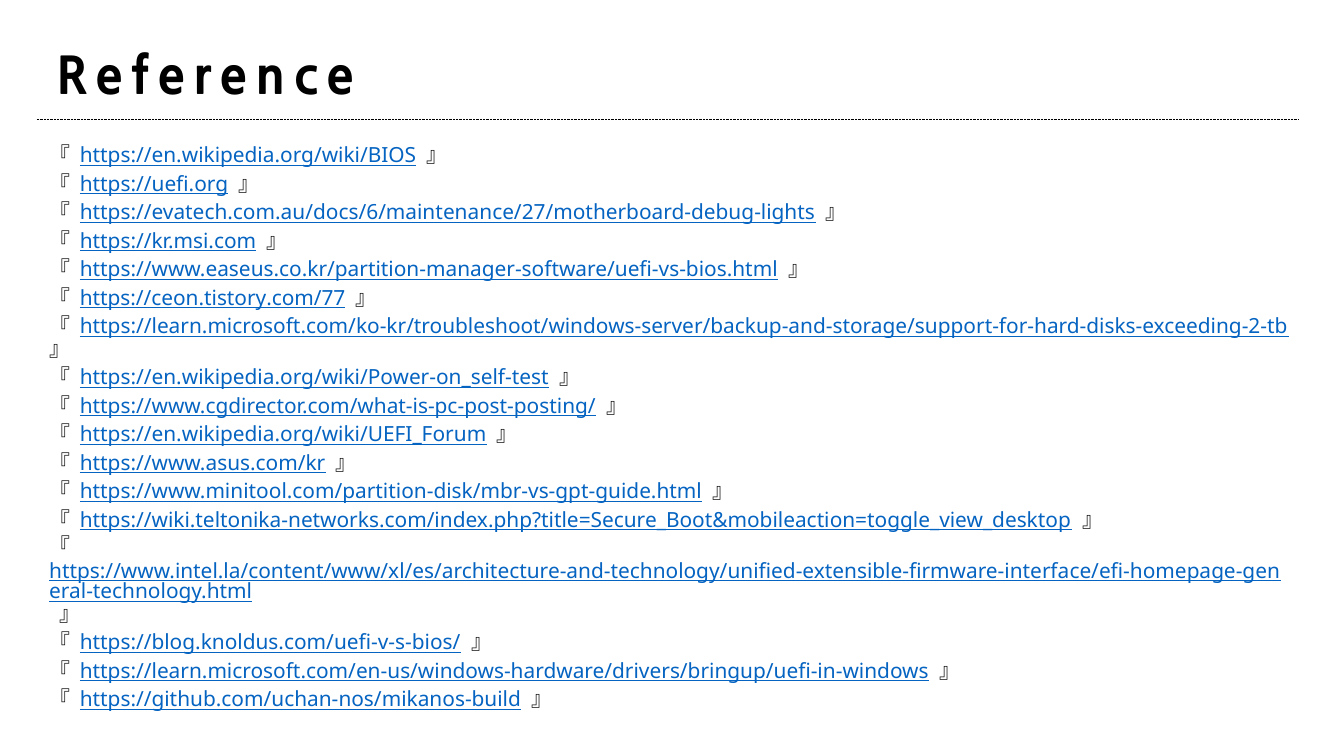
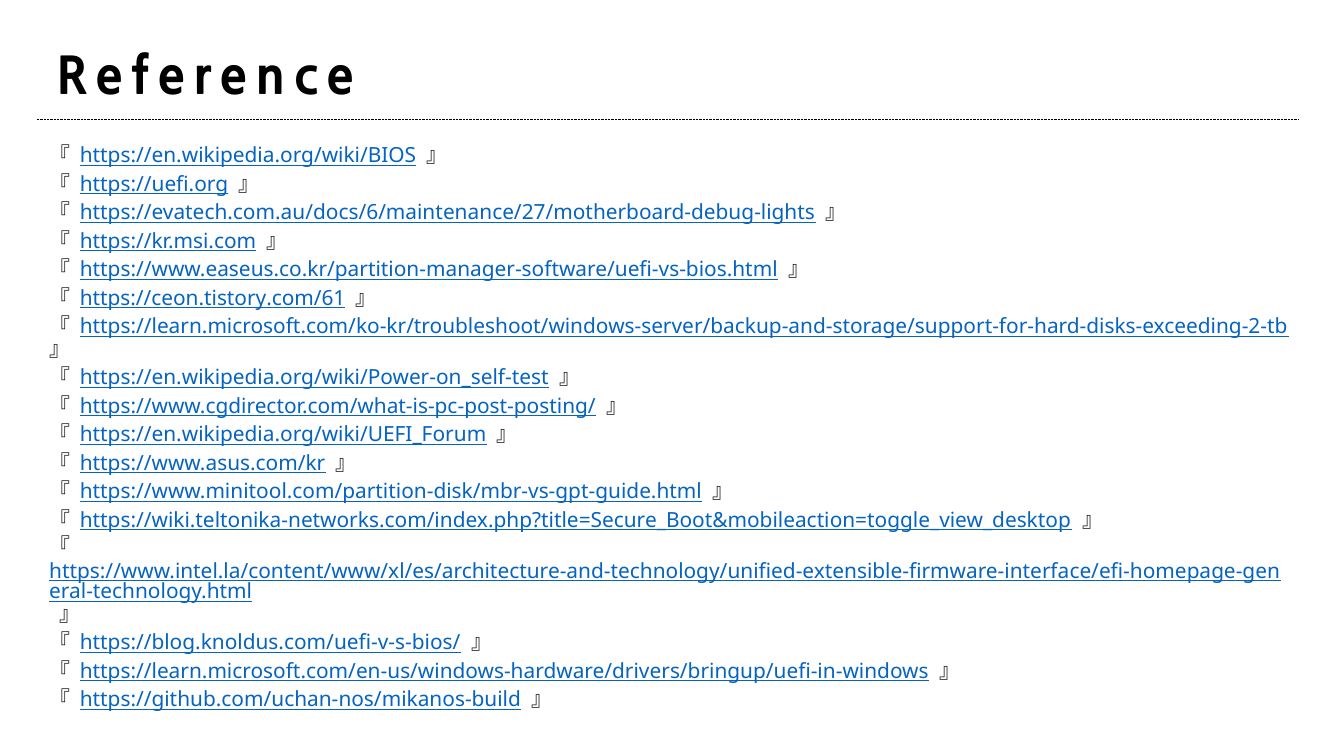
https://ceon.tistory.com/77: https://ceon.tistory.com/77 -> https://ceon.tistory.com/61 (213, 298)
